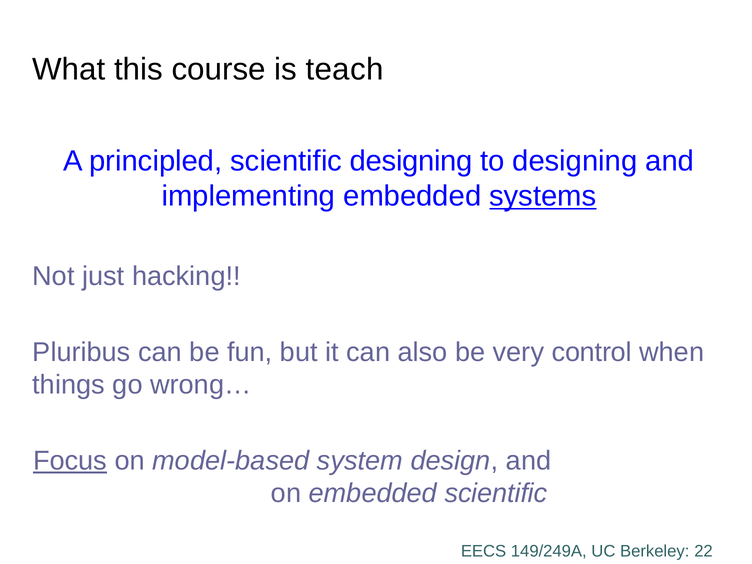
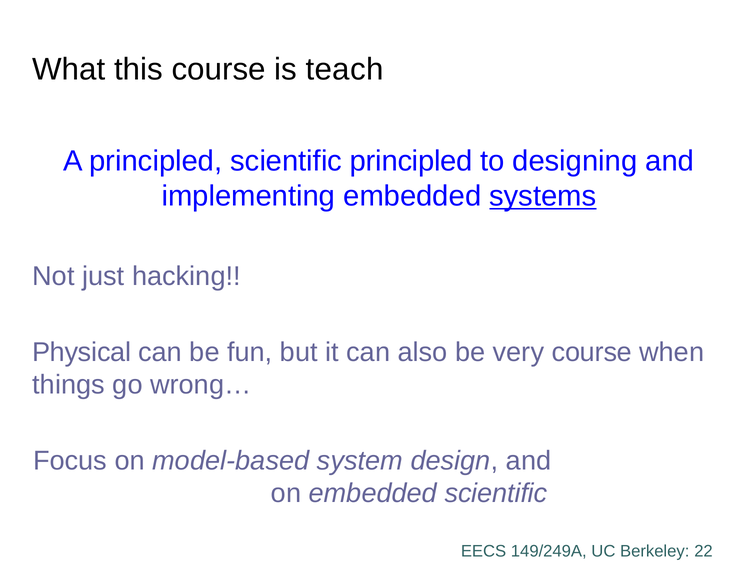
scientific designing: designing -> principled (411, 161)
Pluribus: Pluribus -> Physical (82, 352)
very control: control -> course (592, 352)
Focus underline: present -> none (70, 461)
